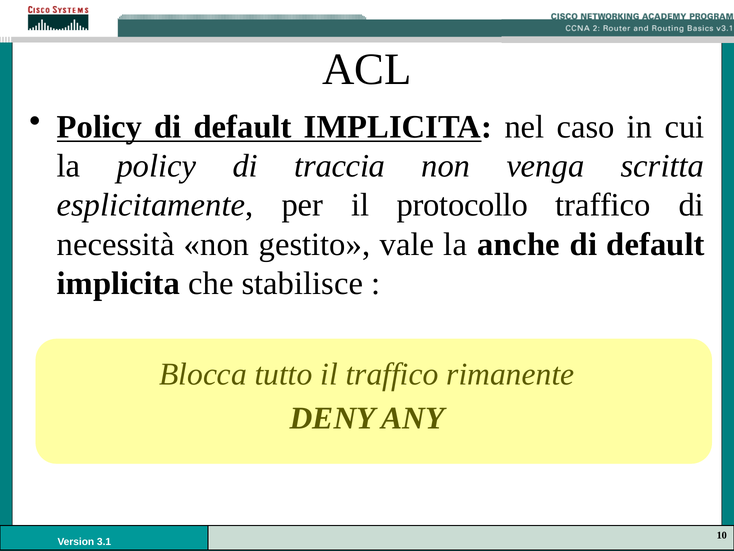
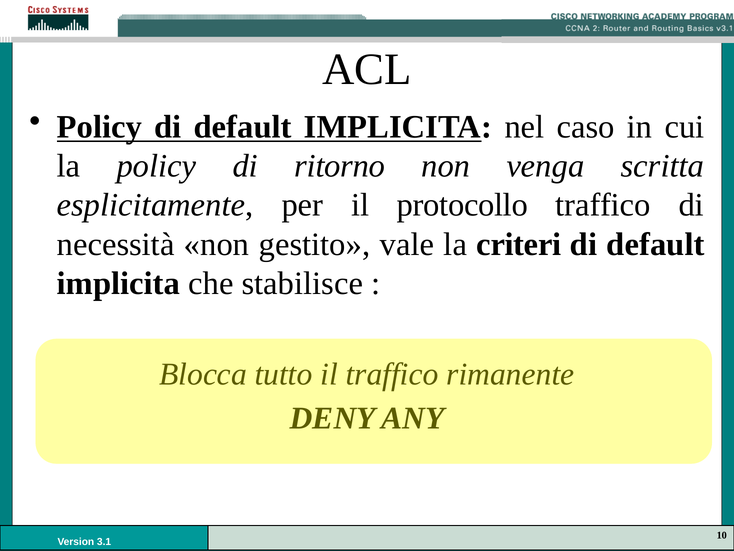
traccia: traccia -> ritorno (340, 166)
anche: anche -> criteri (519, 244)
